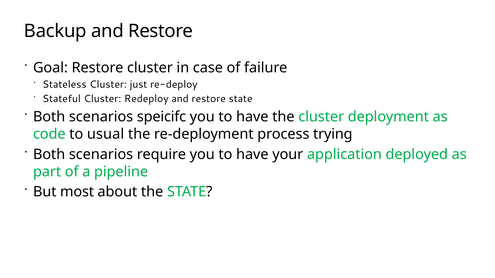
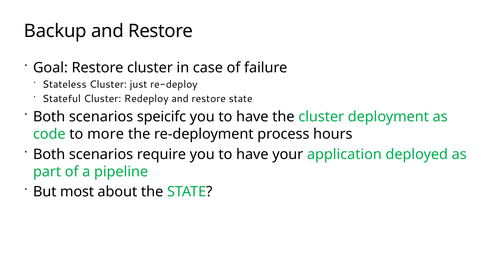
usual: usual -> more (106, 134)
trying: trying -> hours (333, 134)
